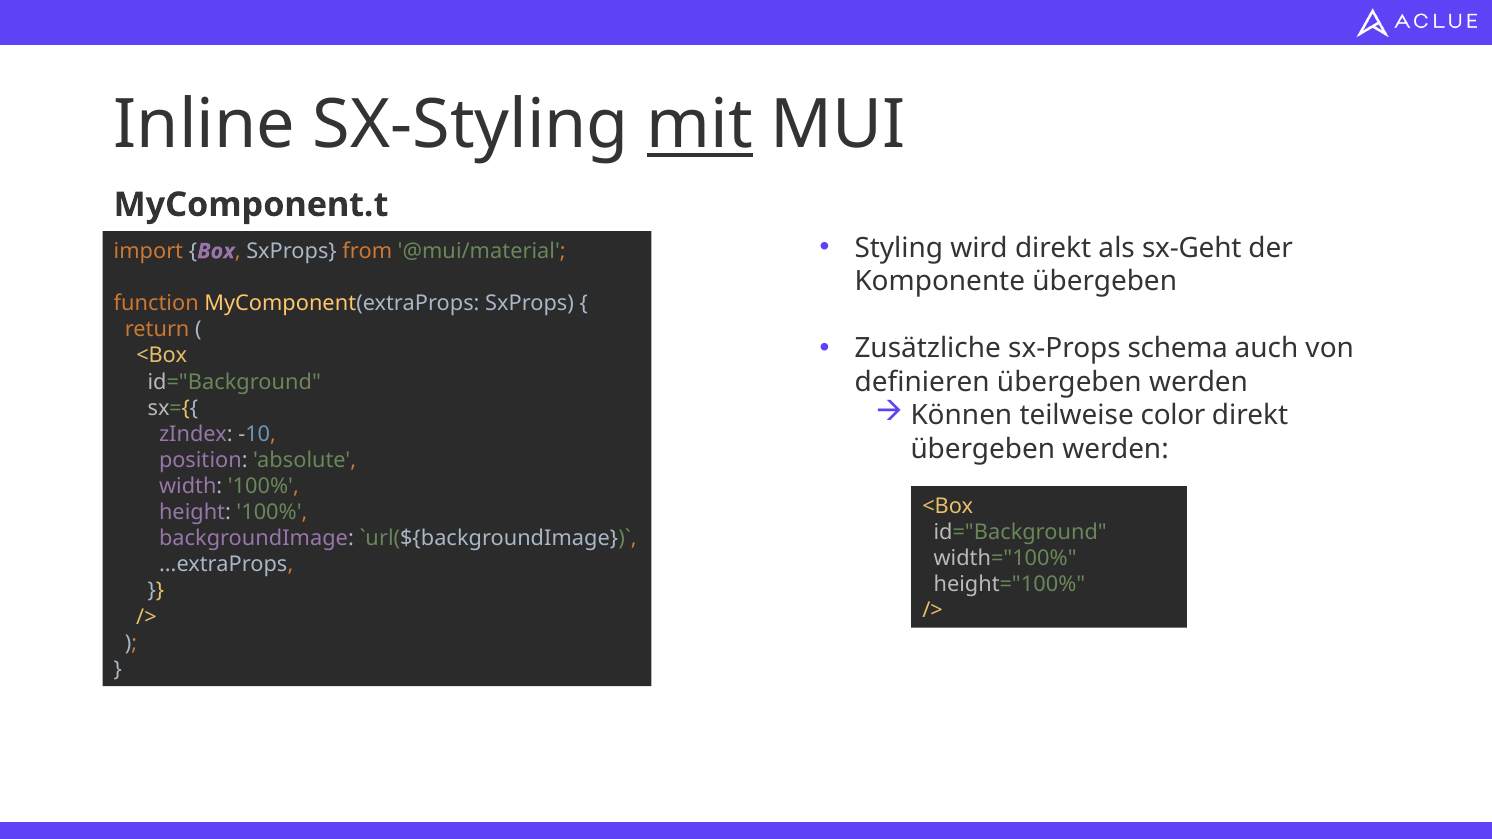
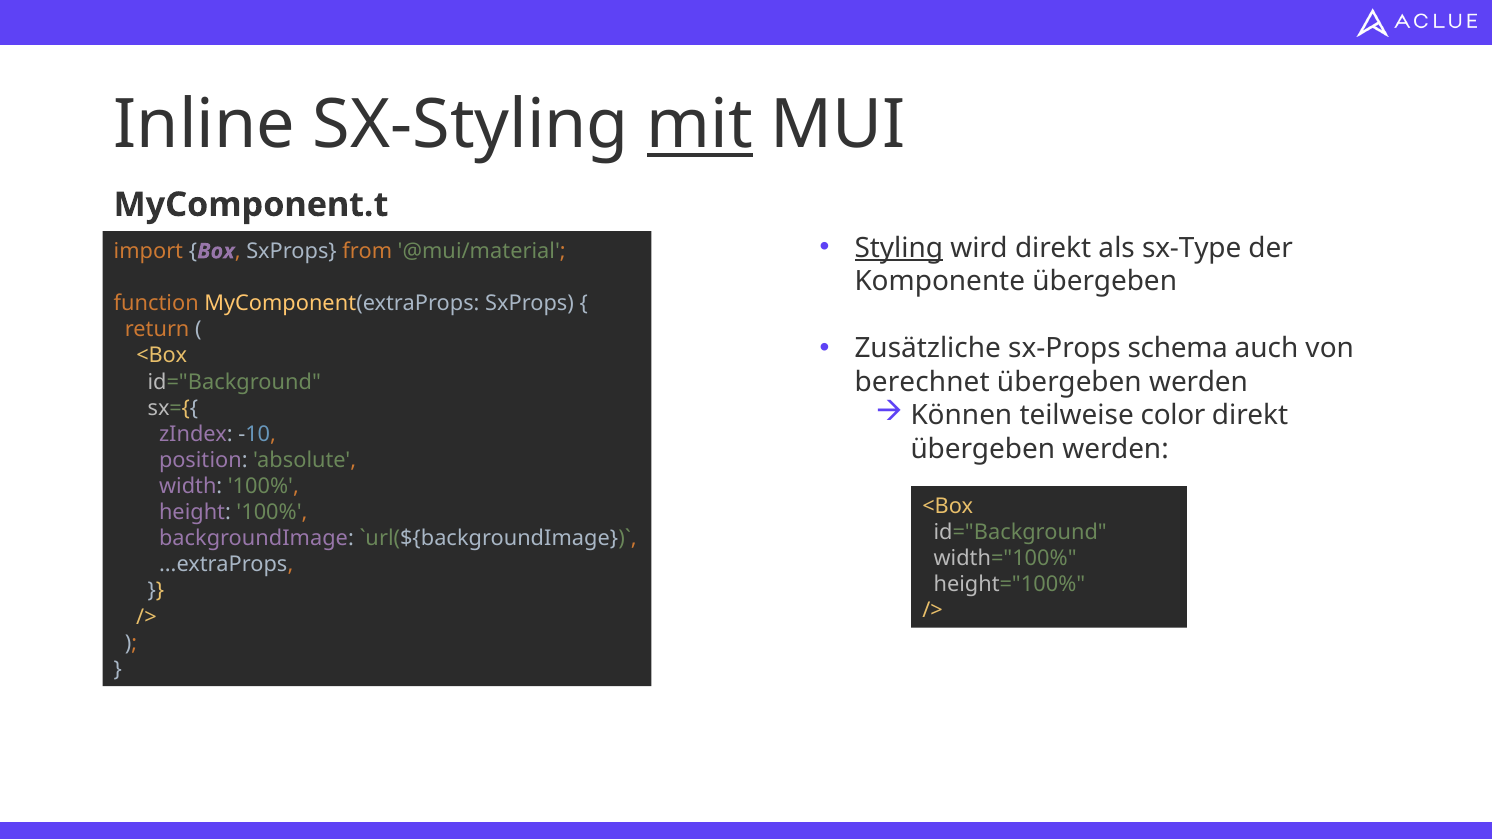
Styling underline: none -> present (899, 248)
sx-Geht: sx-Geht -> sx-Type (1192, 248)
definieren: definieren -> berechnet (922, 382)
